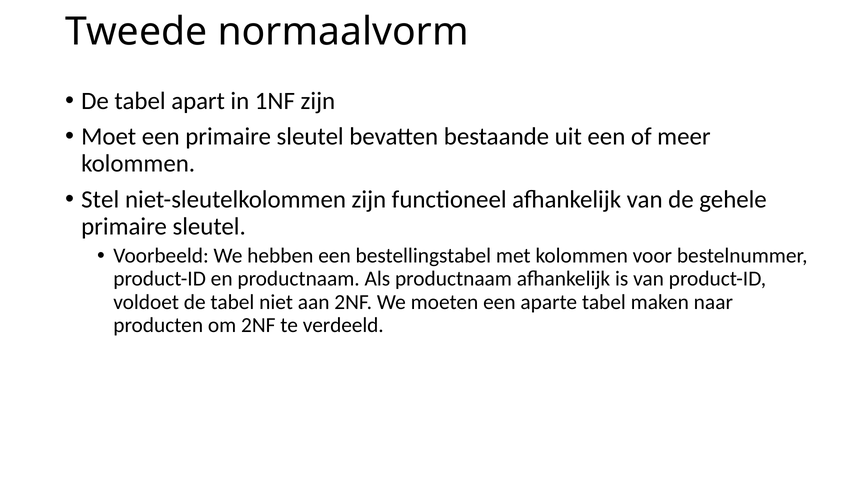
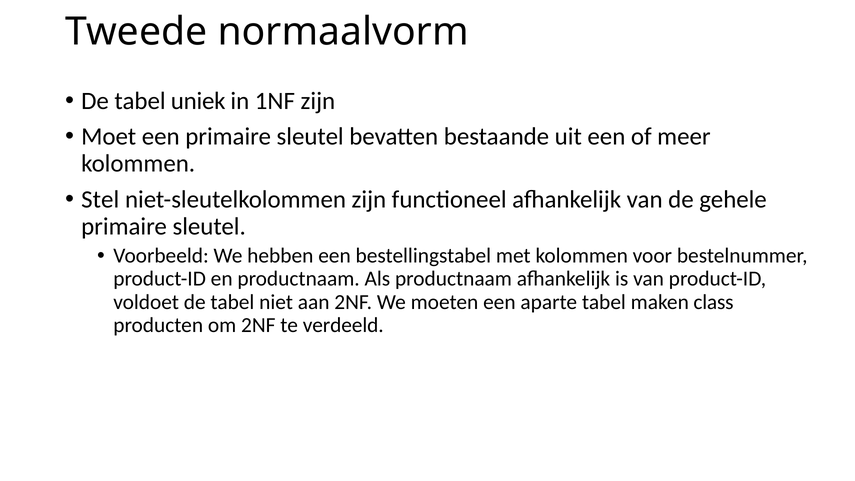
apart: apart -> uniek (198, 101)
naar: naar -> class (713, 302)
